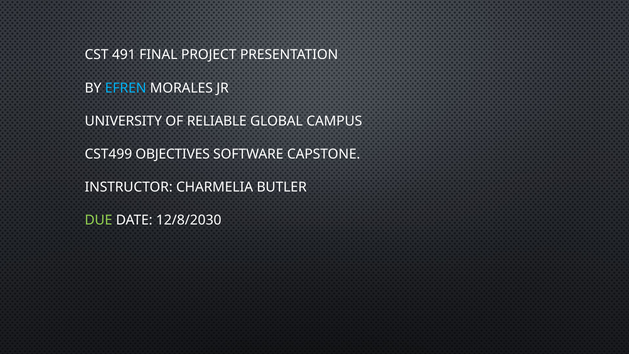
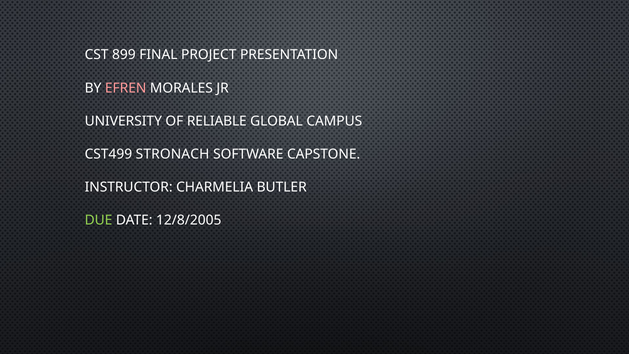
491: 491 -> 899 (124, 55)
EFREN colour: light blue -> pink (126, 88)
OBJECTIVES: OBJECTIVES -> STRONACH (173, 154)
12/8/2030: 12/8/2030 -> 12/8/2005 (189, 220)
